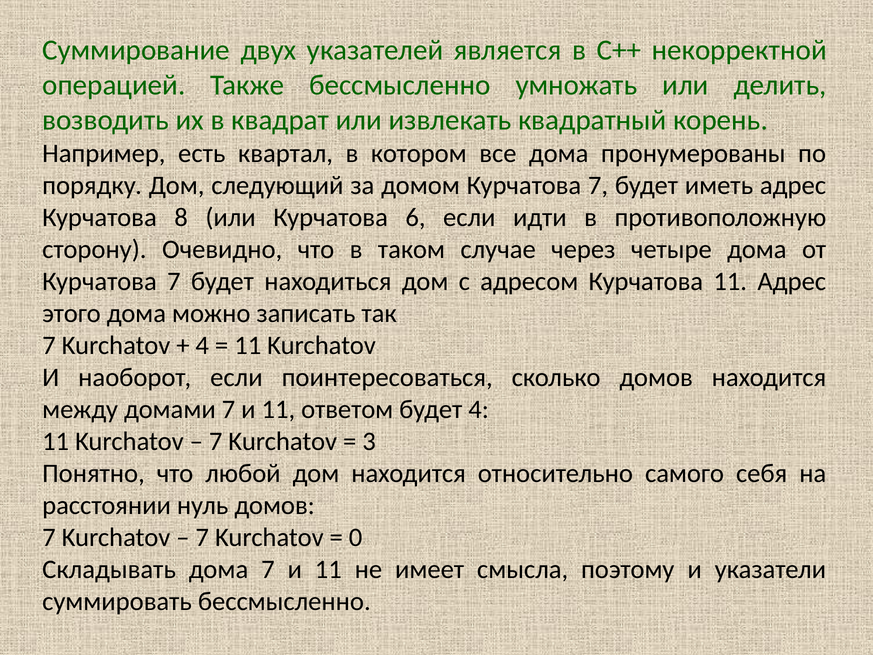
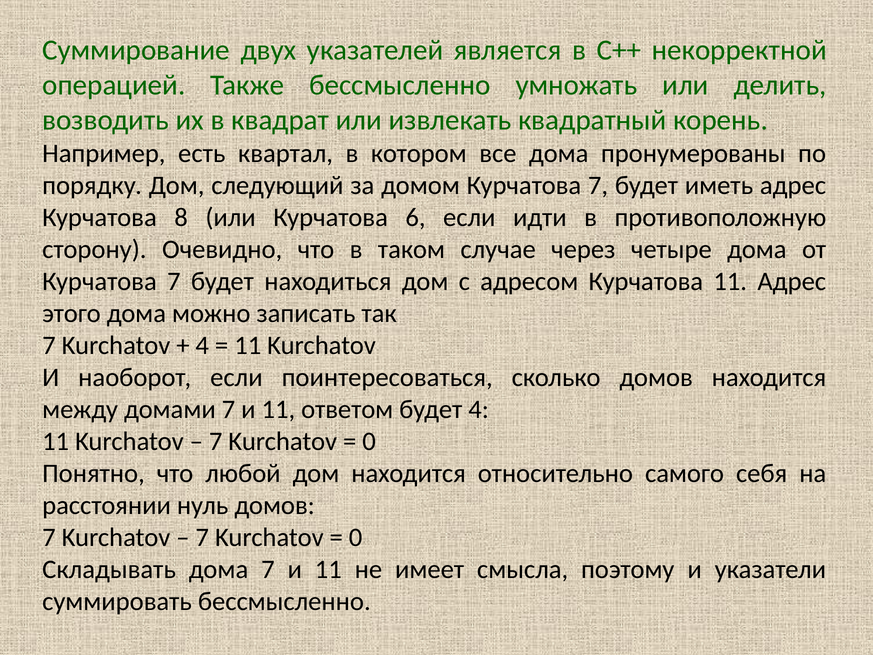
3: 3 -> 0 (369, 441)
